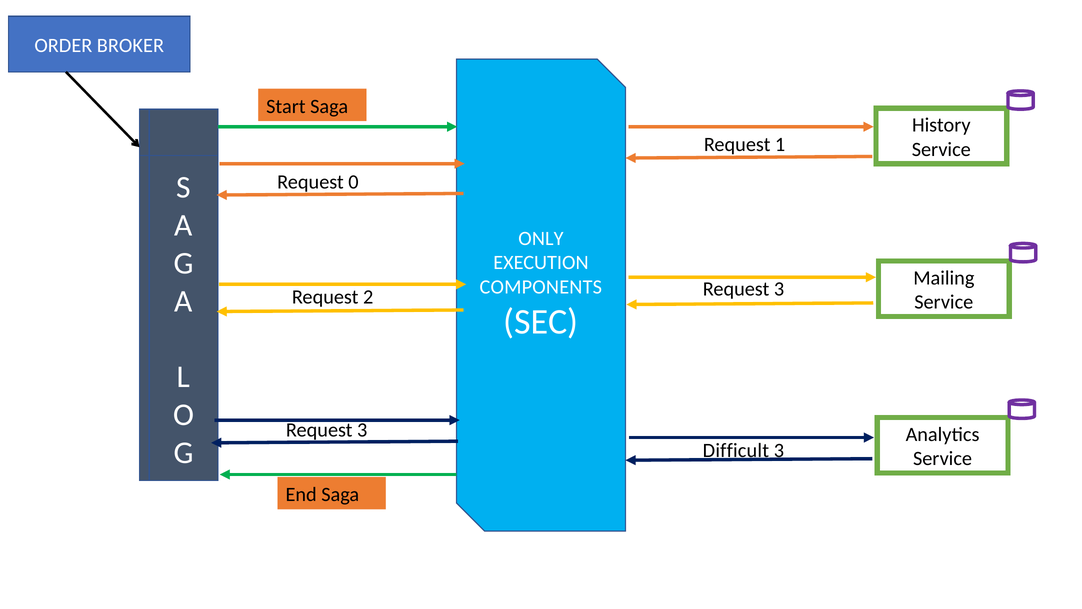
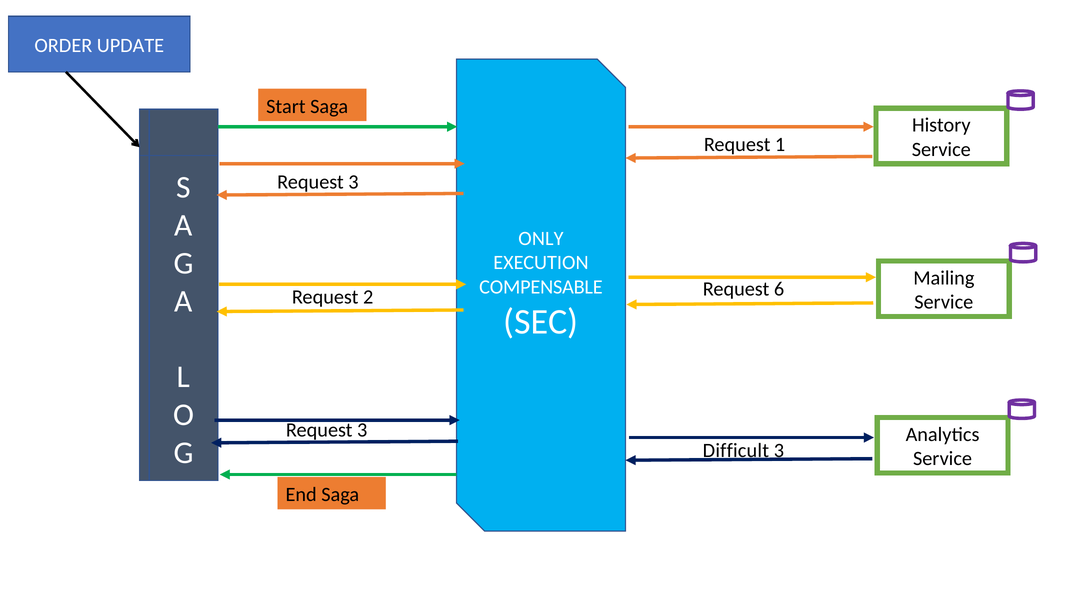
BROKER: BROKER -> UPDATE (130, 45)
0: 0 -> 3 (353, 182)
COMPONENTS: COMPONENTS -> COMPENSABLE (541, 287)
3: 3 -> 6 (779, 289)
